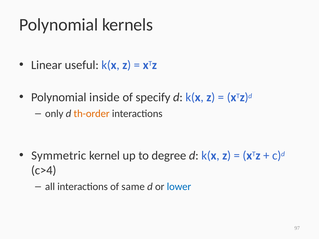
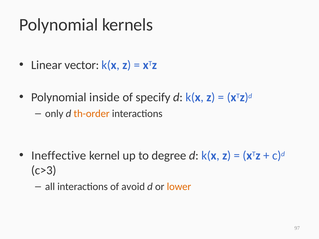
useful: useful -> vector (82, 65)
Symmetric: Symmetric -> Ineffective (59, 156)
c>4: c>4 -> c>3 (44, 171)
same: same -> avoid (133, 187)
lower colour: blue -> orange (179, 187)
